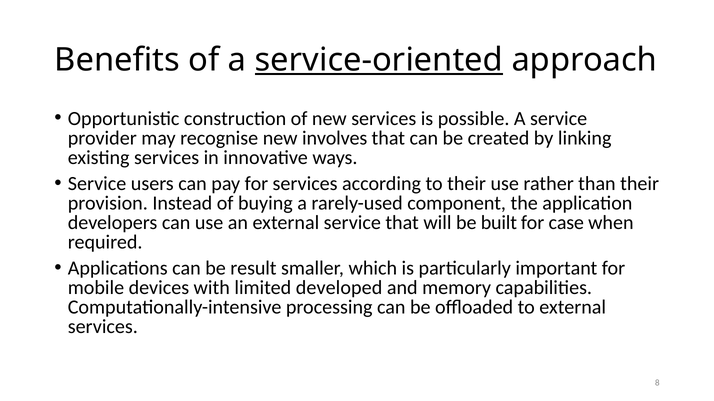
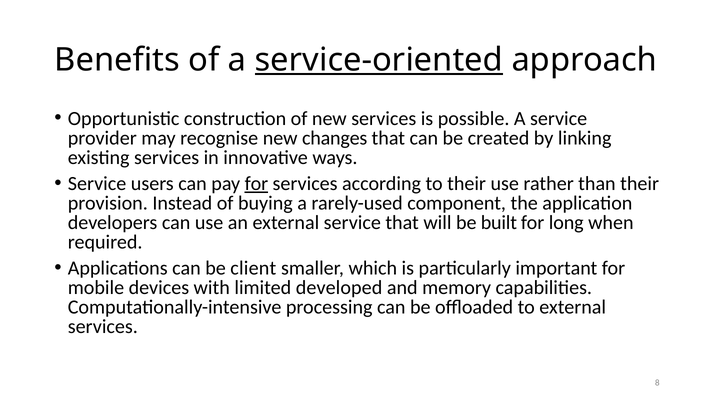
involves: involves -> changes (335, 138)
for underline: none -> present (256, 184)
case: case -> long (566, 223)
result: result -> client (253, 269)
